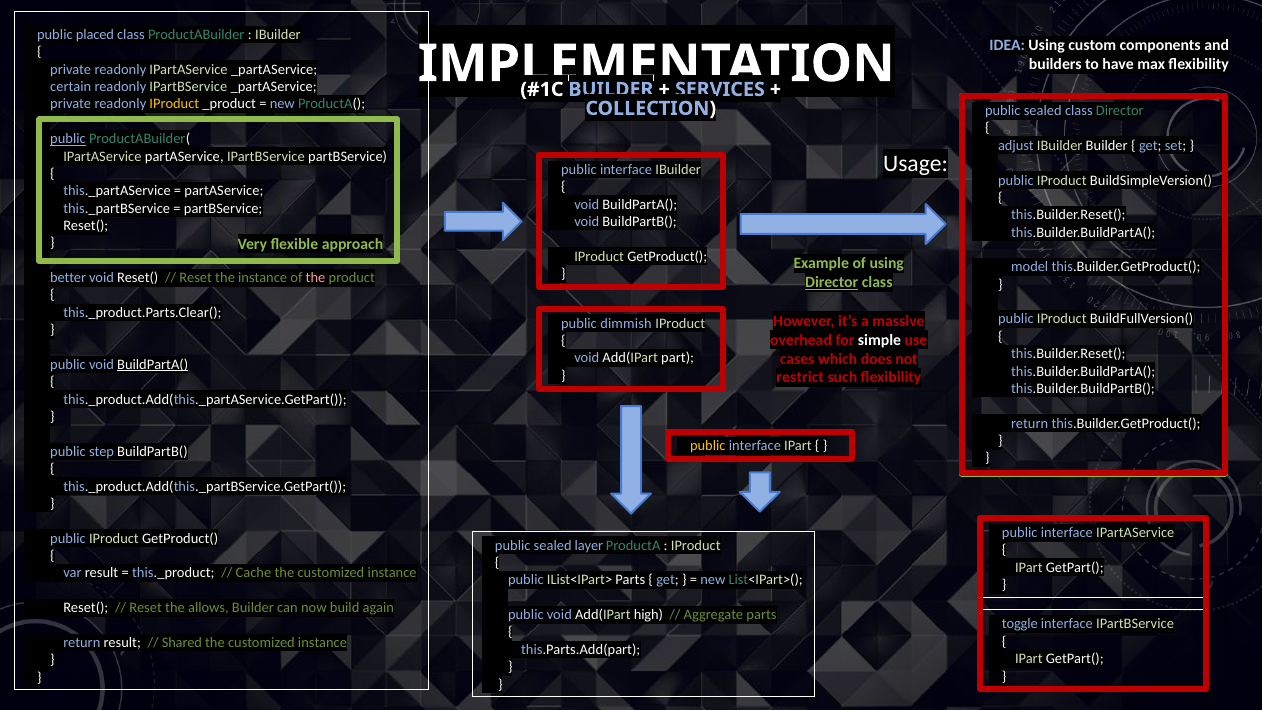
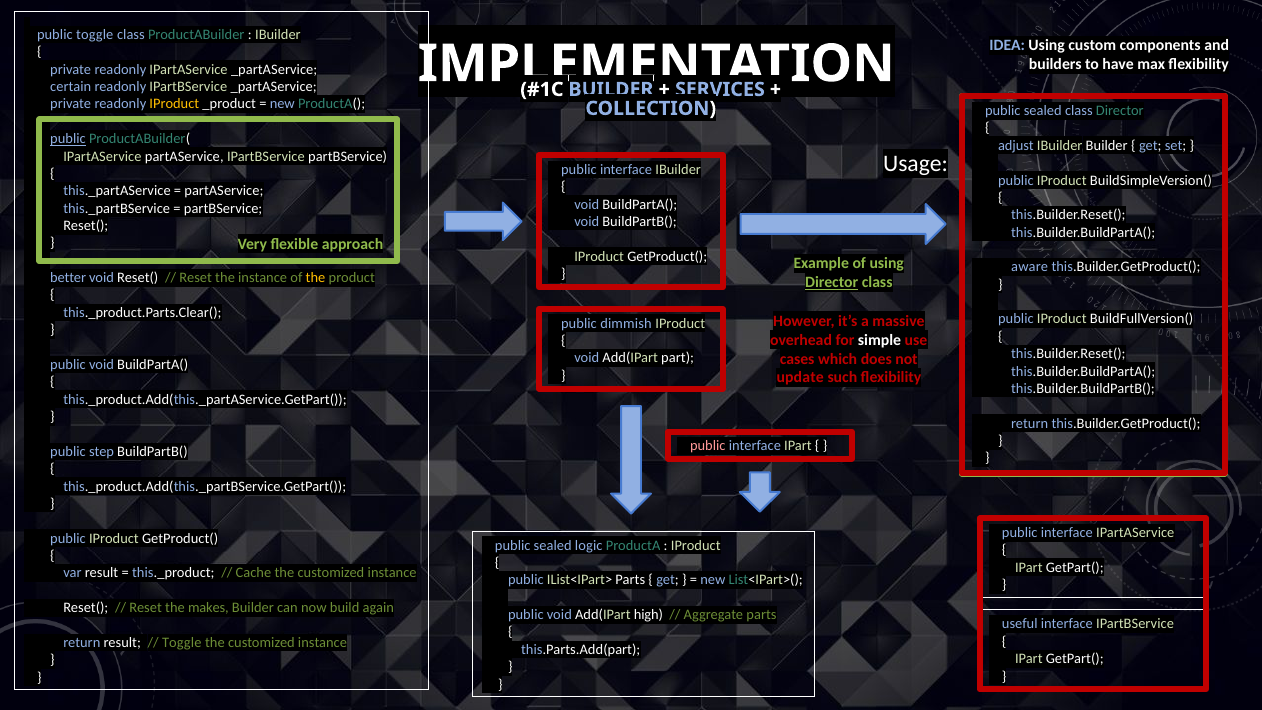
public placed: placed -> toggle (95, 35)
model: model -> aware (1030, 267)
the colour: pink -> yellow (316, 278)
BuildPartA( underline: present -> none (153, 365)
restrict: restrict -> update (800, 378)
public colour: yellow -> pink (708, 446)
layer: layer -> logic (589, 545)
allows: allows -> makes (208, 608)
toggle: toggle -> useful (1020, 624)
Shared: Shared -> Toggle (182, 642)
